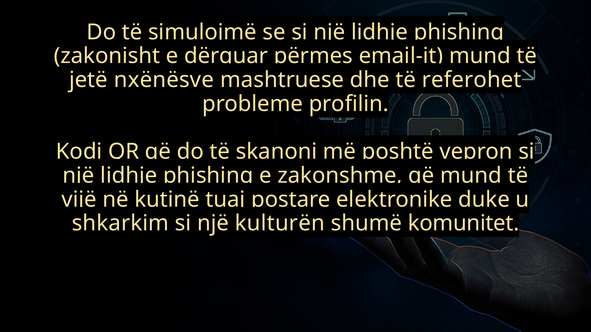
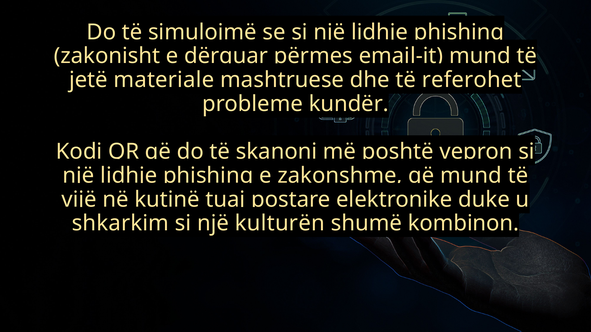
nxënësve: nxënësve -> materiale (164, 80)
profilin: profilin -> kundër (349, 104)
komunitet: komunitet -> kombinon (463, 224)
